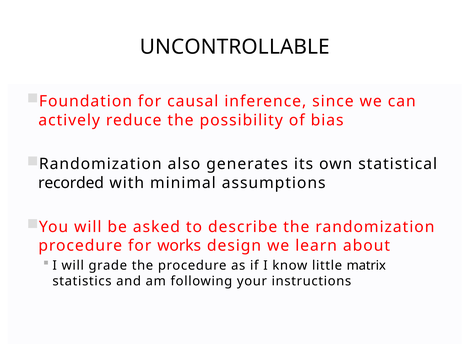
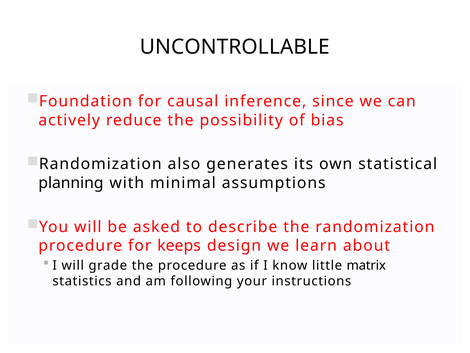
recorded: recorded -> planning (71, 183)
works: works -> keeps (179, 245)
